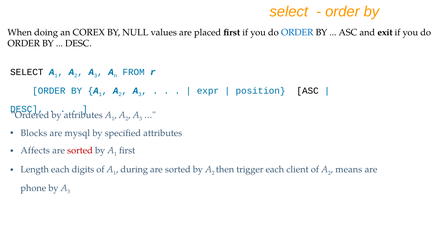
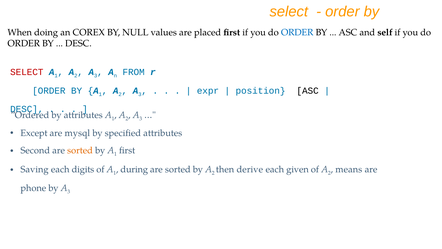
exit: exit -> self (385, 32)
SELECT colour: black -> red (27, 72)
Blocks: Blocks -> Except (34, 133)
Affects: Affects -> Second (35, 150)
sorted colour: red -> orange (80, 150)
Length: Length -> Saving (35, 169)
trigger: trigger -> derive (250, 169)
client: client -> given (298, 169)
